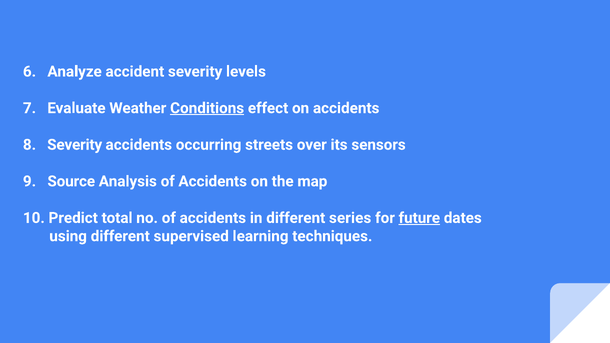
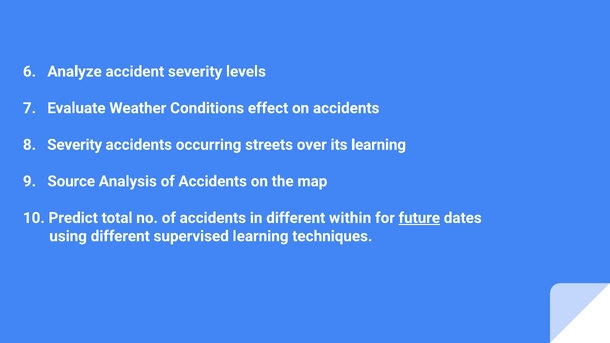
Conditions underline: present -> none (207, 108)
its sensors: sensors -> learning (379, 145)
series: series -> within (350, 218)
